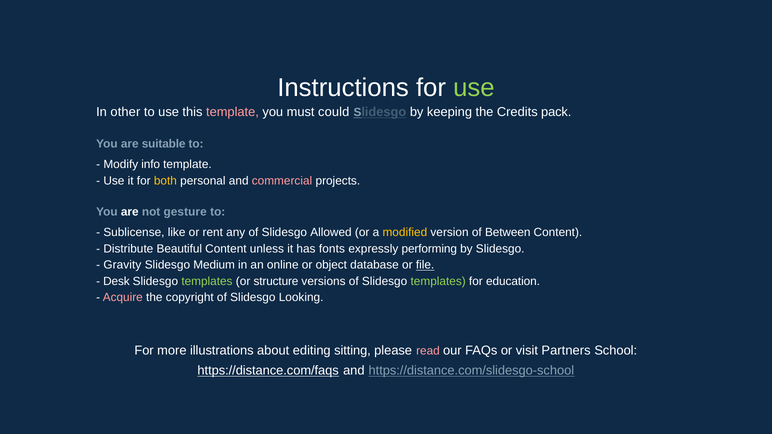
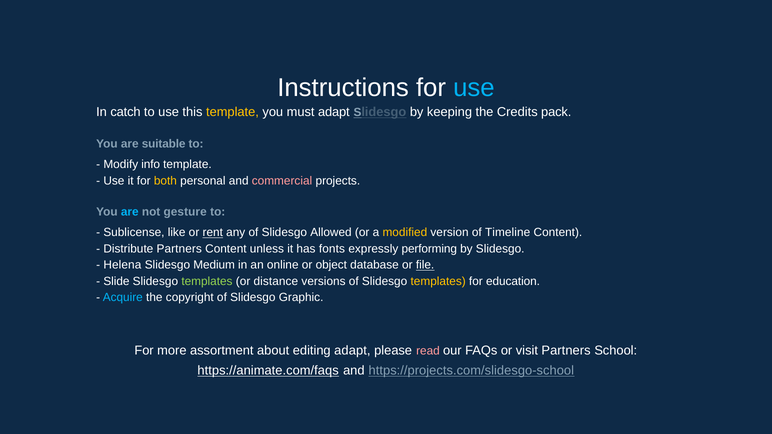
use colour: light green -> light blue (474, 88)
other: other -> catch (126, 112)
template colour: pink -> yellow (232, 112)
must could: could -> adapt (334, 112)
are colour: white -> light blue (130, 212)
rent underline: none -> present (213, 233)
Between: Between -> Timeline (508, 233)
Distribute Beautiful: Beautiful -> Partners (179, 249)
Gravity: Gravity -> Helena (122, 265)
Desk: Desk -> Slide (116, 281)
structure: structure -> distance (276, 281)
templates colour: light green -> yellow (438, 281)
Acquire colour: pink -> light blue (123, 298)
Looking: Looking -> Graphic (301, 298)
illustrations: illustrations -> assortment (222, 351)
editing sitting: sitting -> adapt (352, 351)
https://distance.com/faqs: https://distance.com/faqs -> https://animate.com/faqs (268, 371)
https://distance.com/slidesgo-school: https://distance.com/slidesgo-school -> https://projects.com/slidesgo-school (471, 371)
